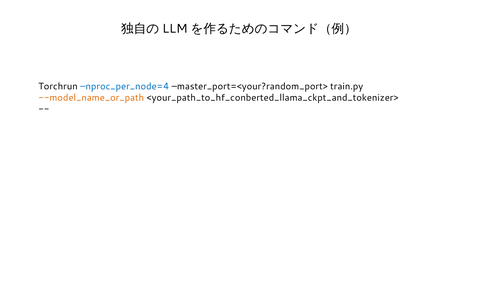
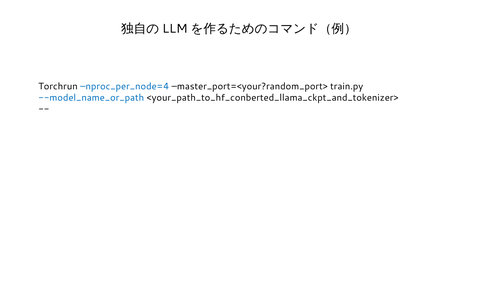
--model_name_or_path colour: orange -> blue (91, 98)
